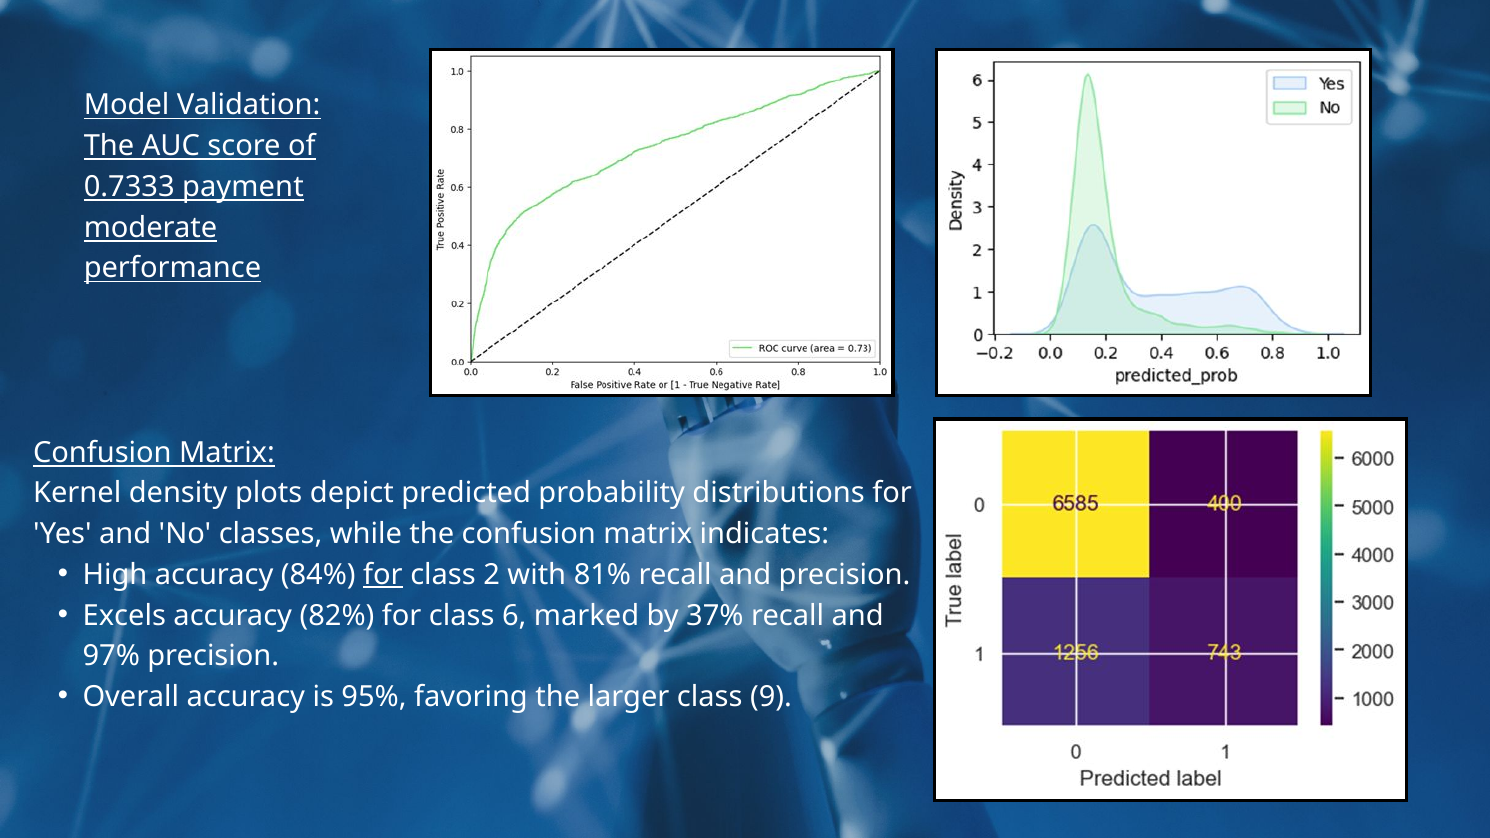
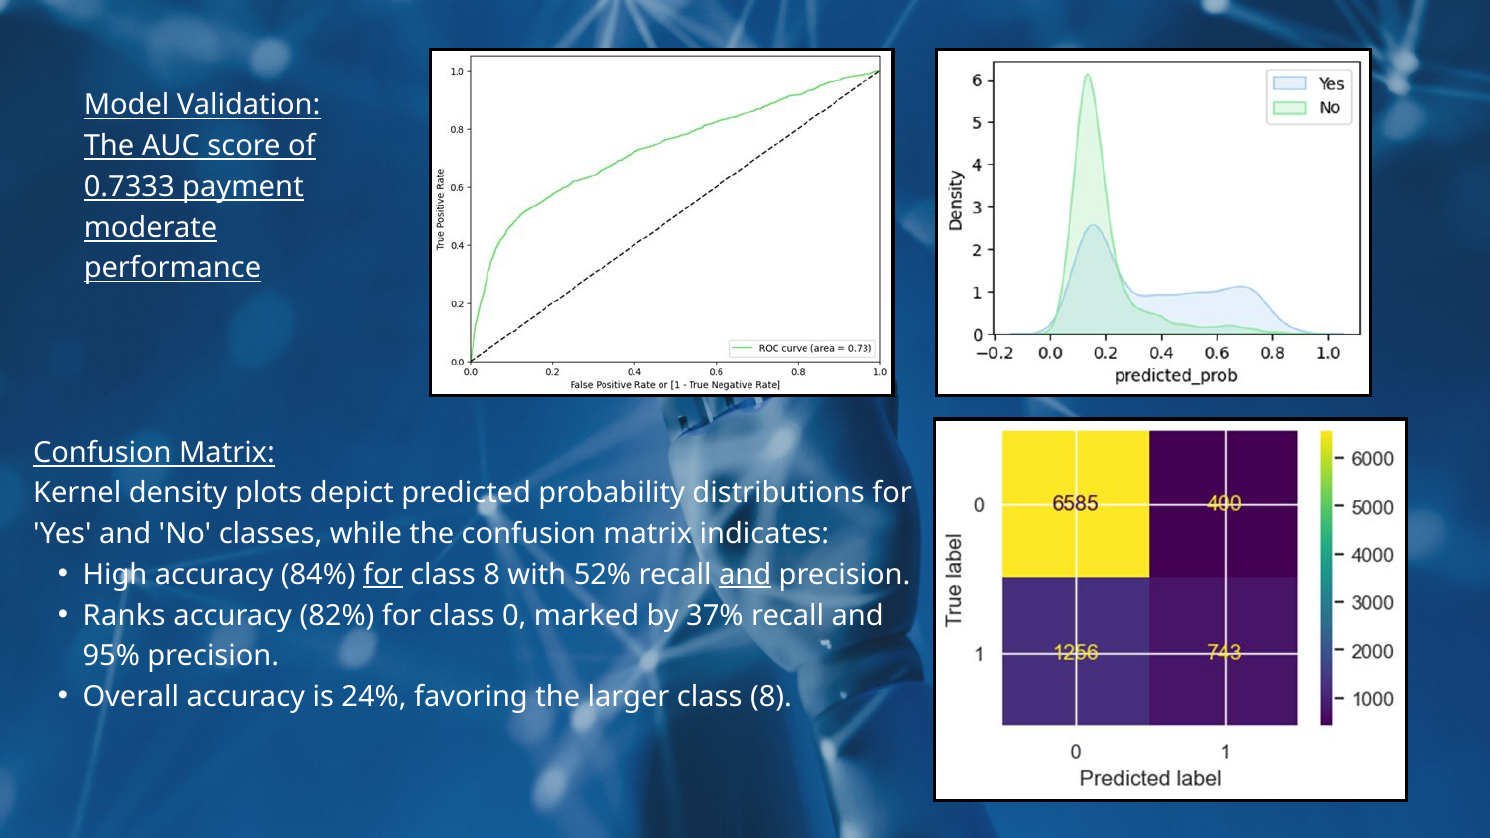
2: 2 -> 8 (492, 575)
81%: 81% -> 52% (602, 575)
and underline: none -> present (745, 575)
Excels: Excels -> Ranks (124, 616)
6: 6 -> 0 (514, 616)
97%: 97% -> 95% (111, 656)
95%: 95% -> 24% (374, 697)
larger class 9: 9 -> 8 (771, 697)
